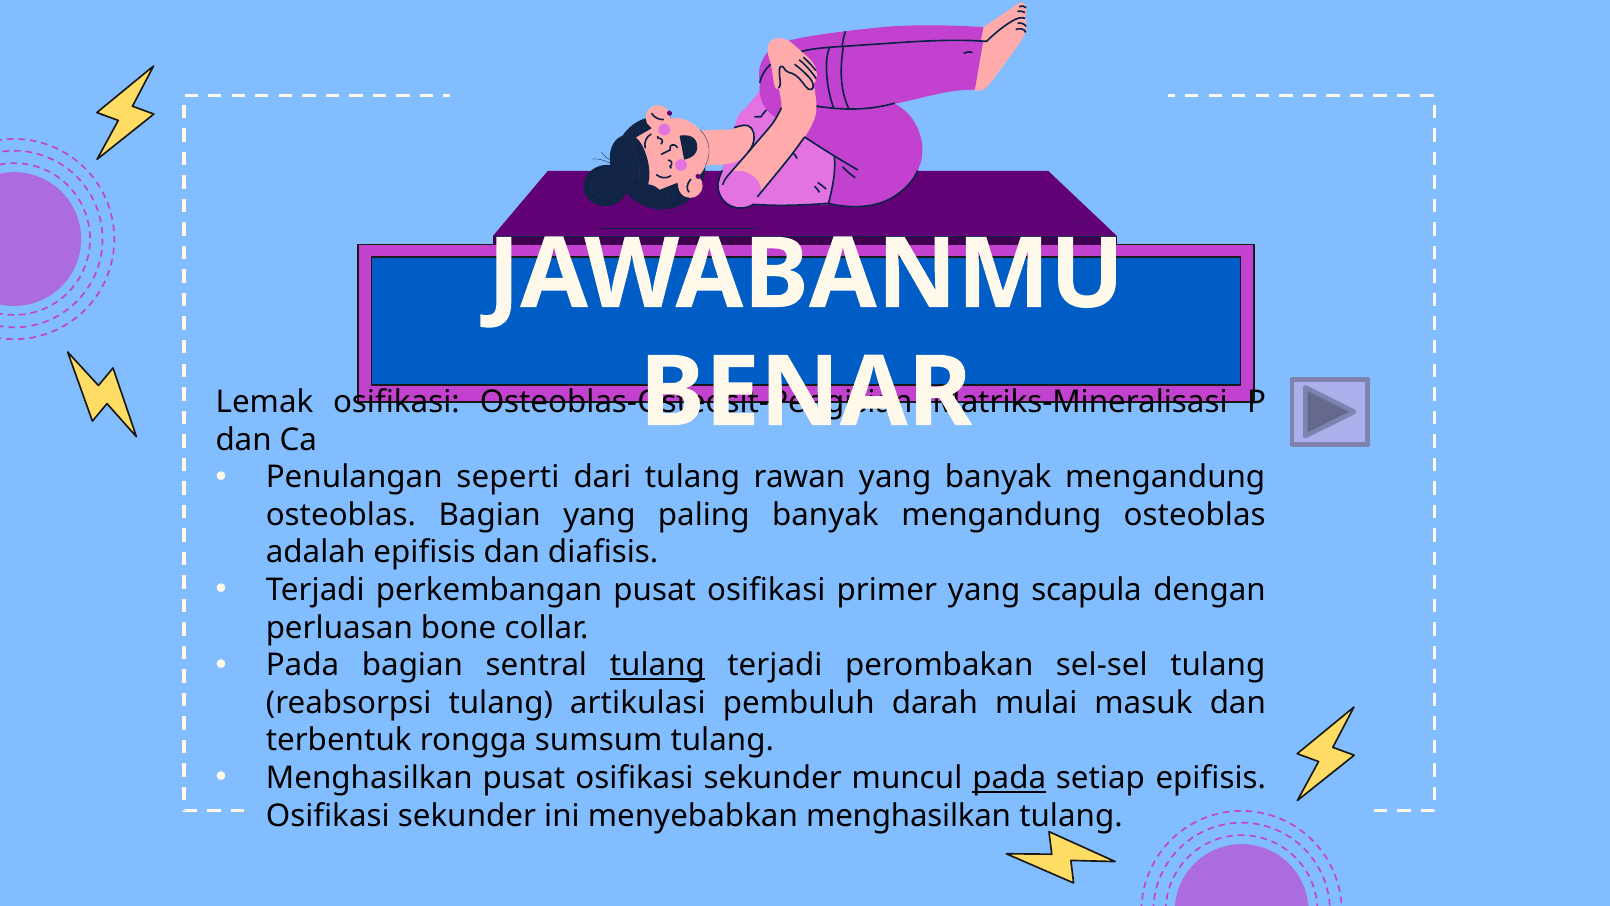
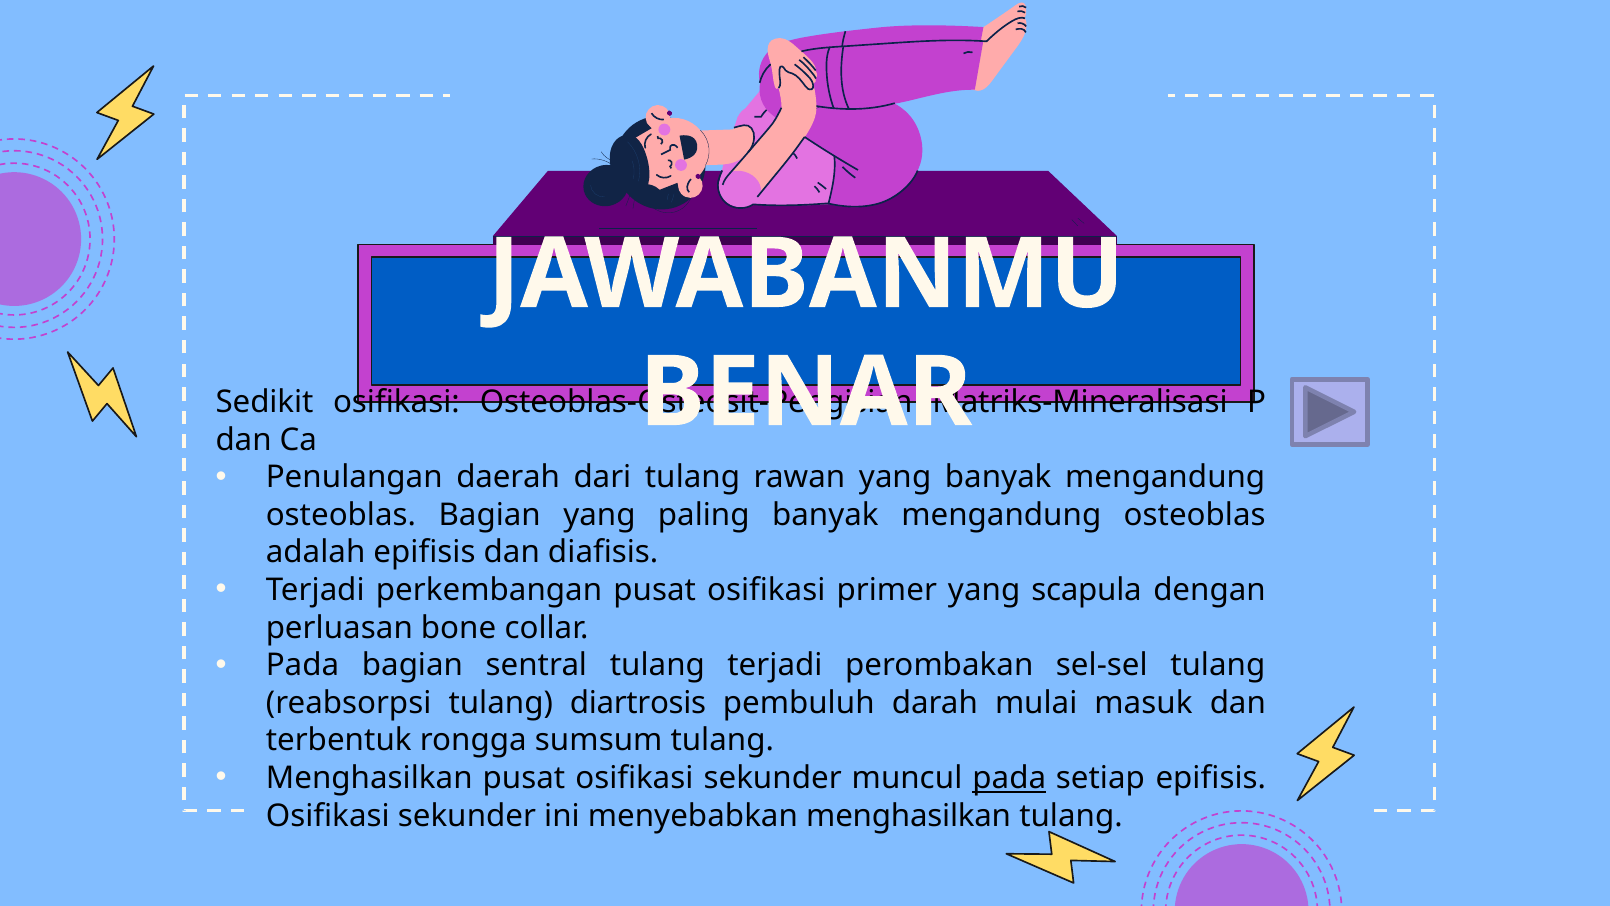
Lemak: Lemak -> Sedikit (265, 402)
seperti: seperti -> daerah (508, 477)
tulang underline: present -> none (657, 665)
artikulasi: artikulasi -> diartrosis (638, 703)
